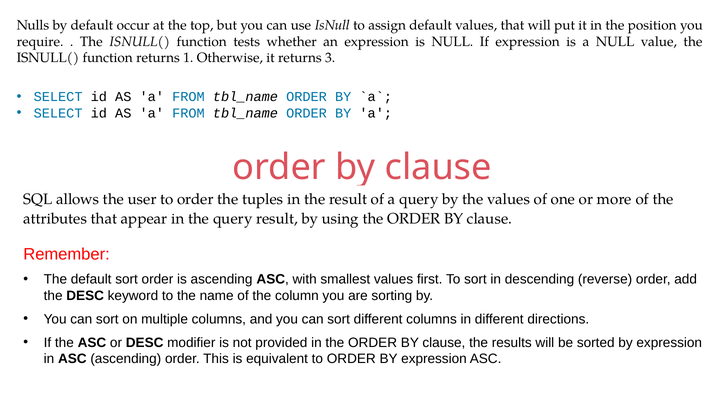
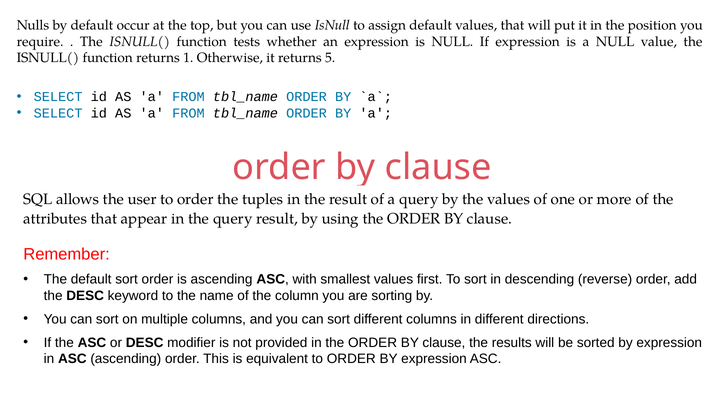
3: 3 -> 5 (330, 58)
